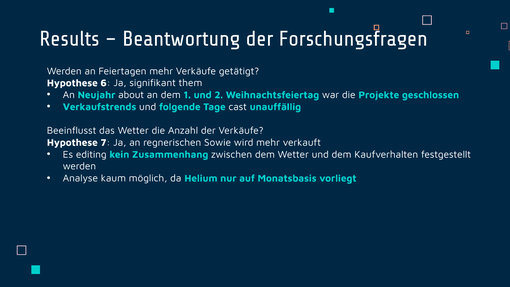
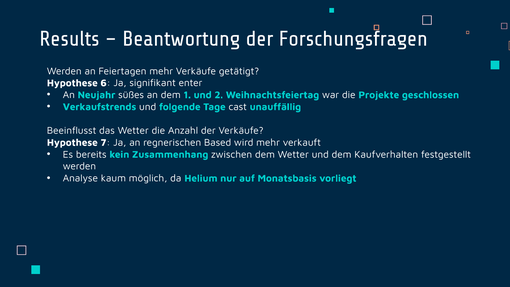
them: them -> enter (191, 83)
about: about -> süßes (131, 95)
Sowie: Sowie -> Based (218, 142)
editing: editing -> bereits (91, 154)
